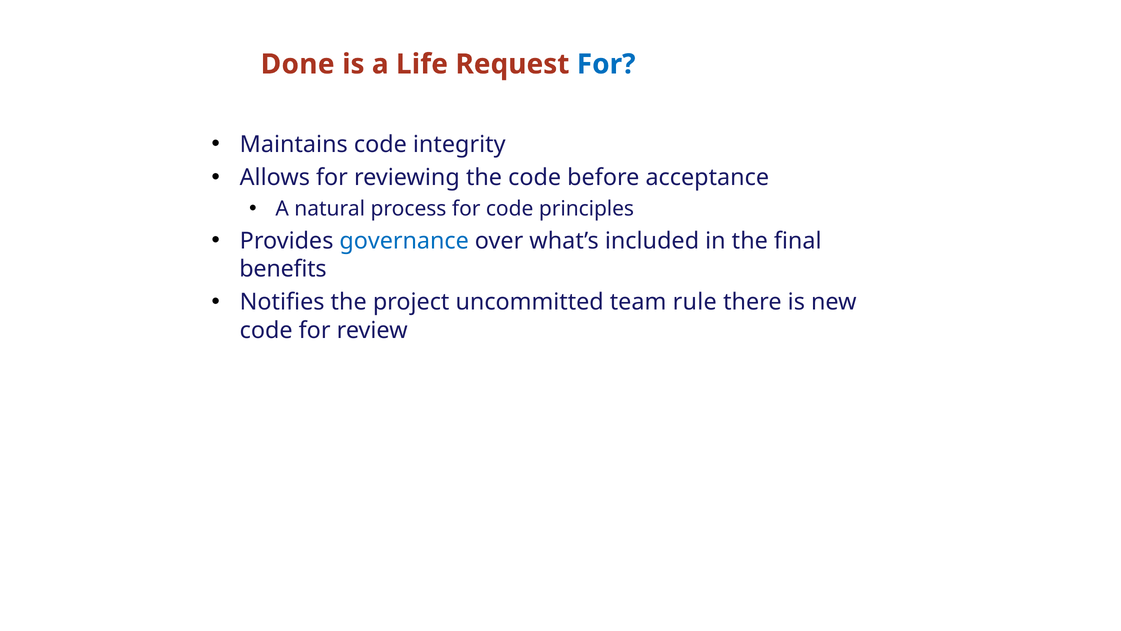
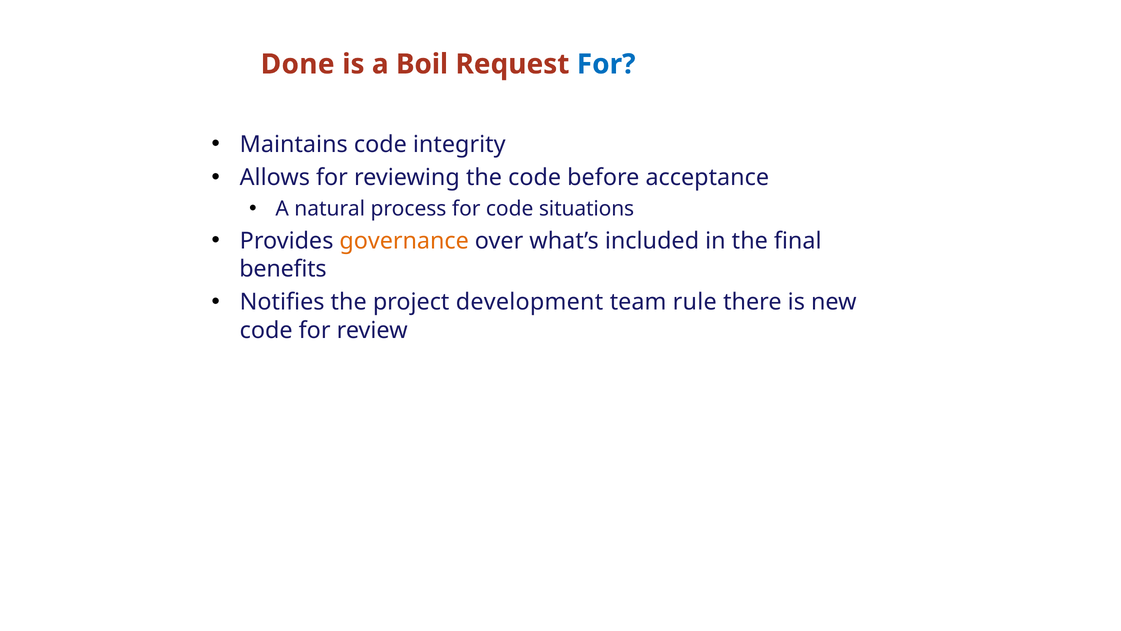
Life: Life -> Boil (422, 64)
principles: principles -> situations (587, 209)
governance colour: blue -> orange (404, 241)
uncommitted: uncommitted -> development (530, 302)
